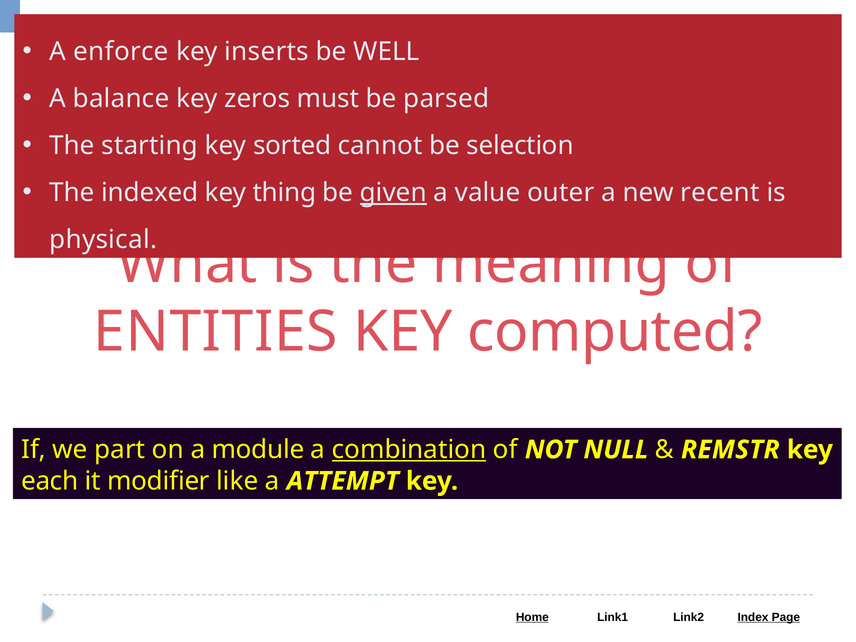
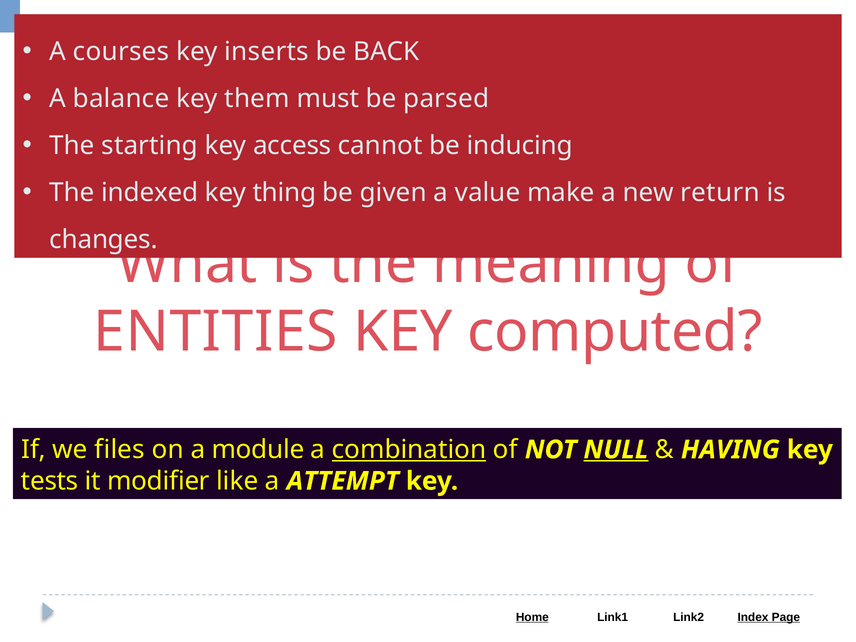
enforce: enforce -> courses (121, 52)
WELL: WELL -> BACK (386, 52)
zeros: zeros -> them (257, 99)
sorted: sorted -> access (292, 146)
selection: selection -> inducing (520, 146)
given underline: present -> none (393, 193)
outer: outer -> make (561, 193)
recent: recent -> return (720, 193)
physical: physical -> changes (104, 240)
part: part -> files (120, 450)
NULL underline: none -> present (616, 450)
REMSTR: REMSTR -> HAVING (730, 450)
each: each -> tests (50, 481)
